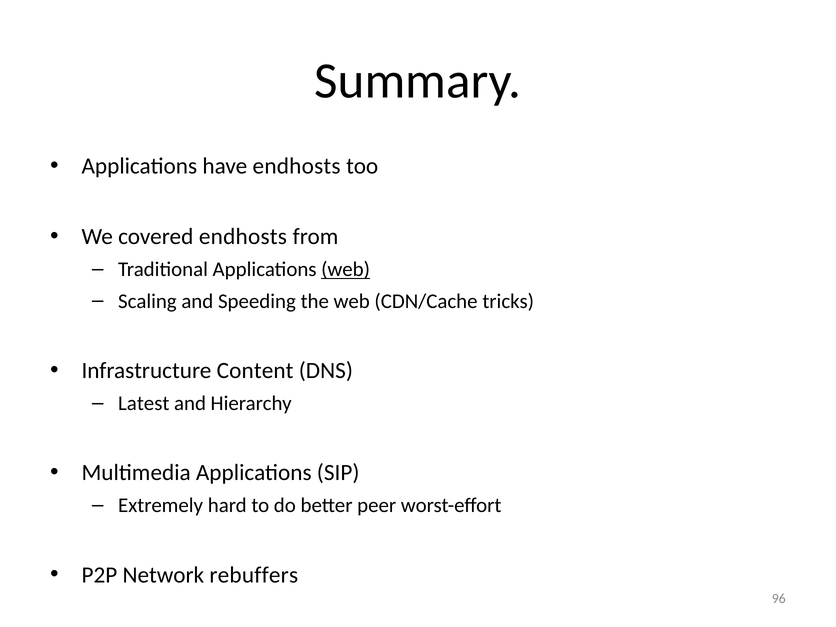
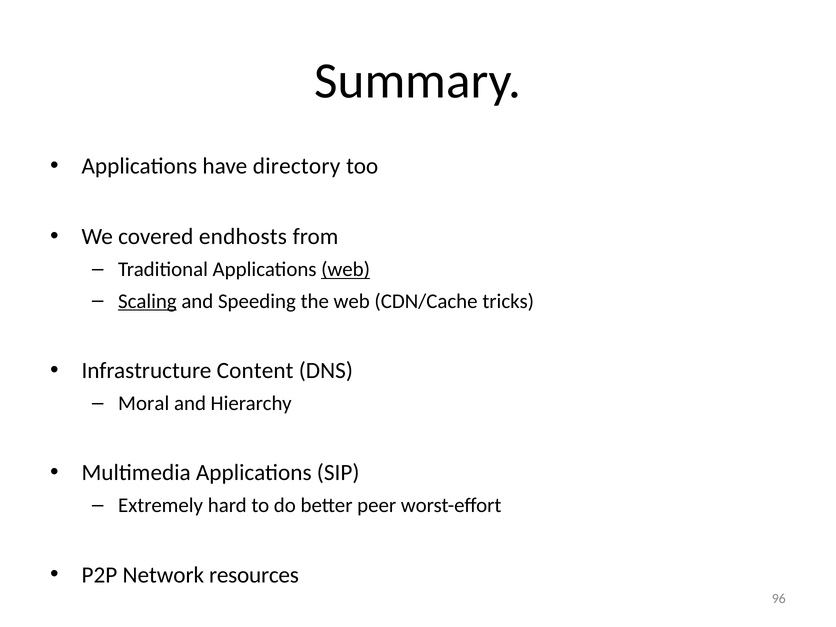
have endhosts: endhosts -> directory (297, 166)
Scaling underline: none -> present (147, 301)
Latest: Latest -> Moral (144, 403)
rebuffers: rebuffers -> resources (254, 575)
